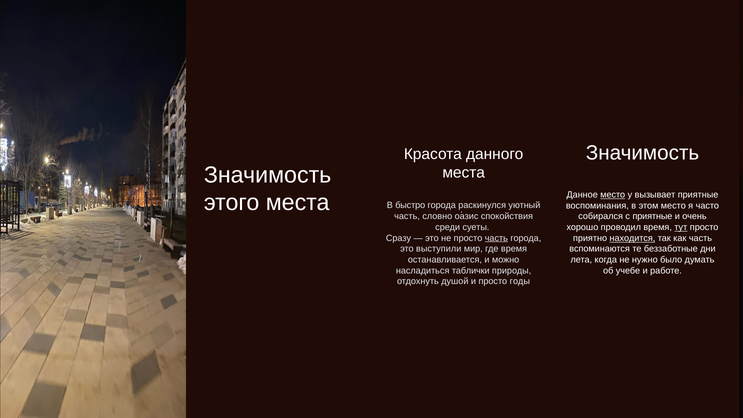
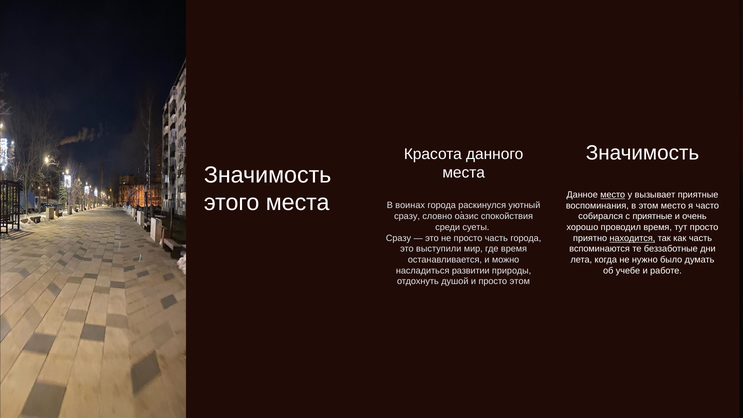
быстро: быстро -> воинах (410, 205)
часть: часть -> сразу (407, 216)
тут underline: present -> none (681, 227)
часть underline: present -> none (496, 238)
таблички: таблички -> развитии (471, 271)
просто годы: годы -> этом (520, 281)
